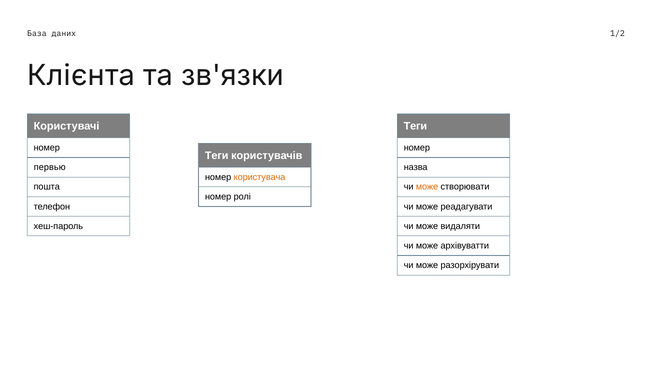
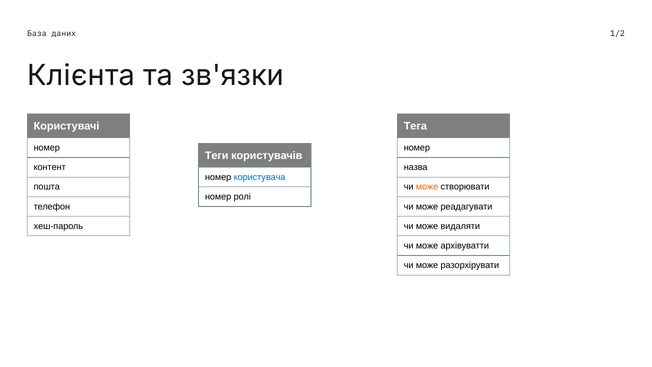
Теги: Теги -> Тега (415, 126)
первью: первью -> контент (50, 167)
користувача colour: orange -> blue (260, 177)
